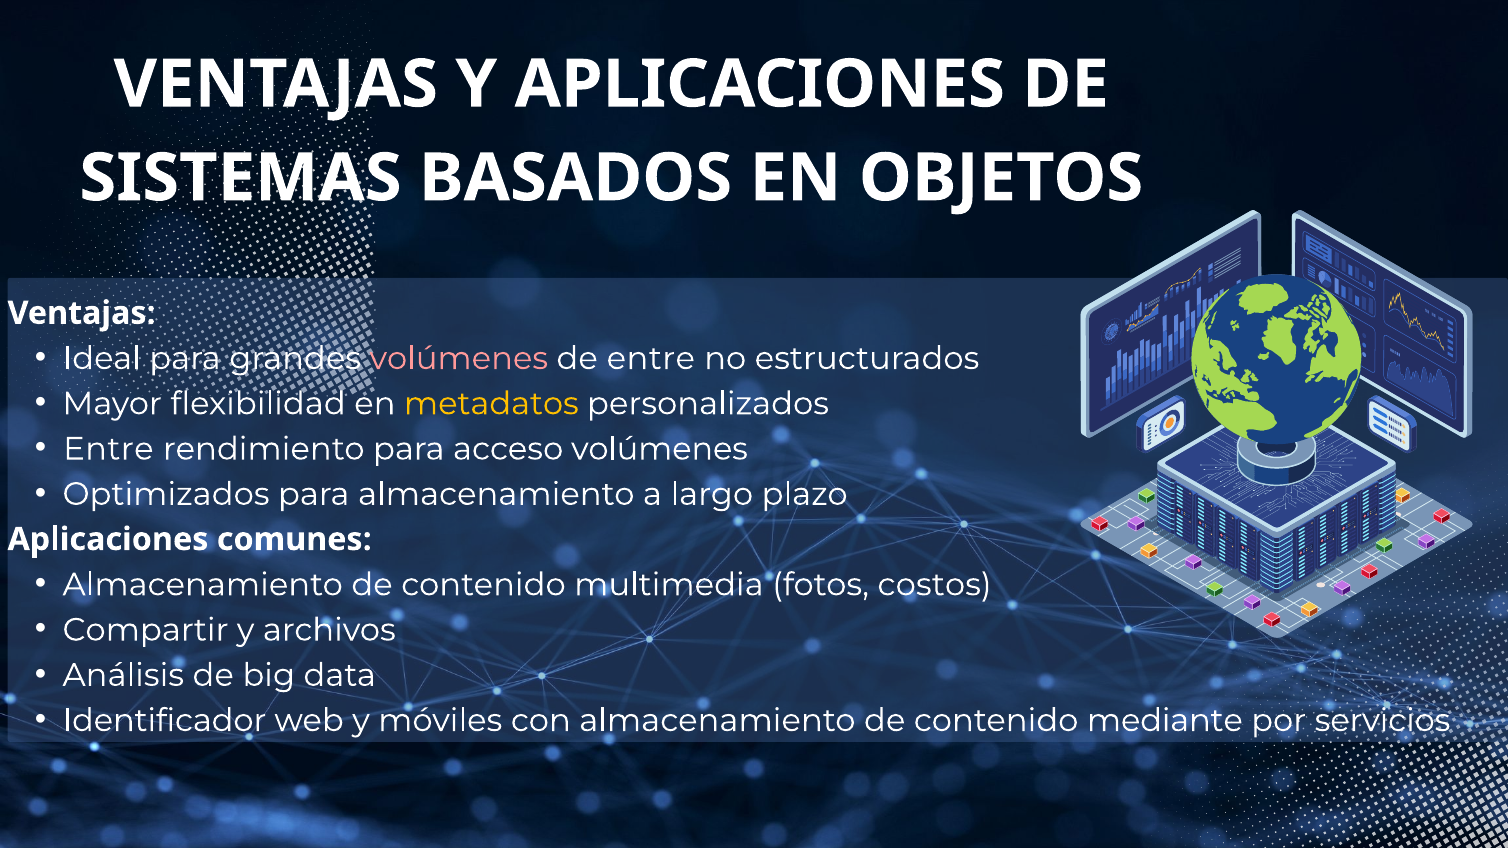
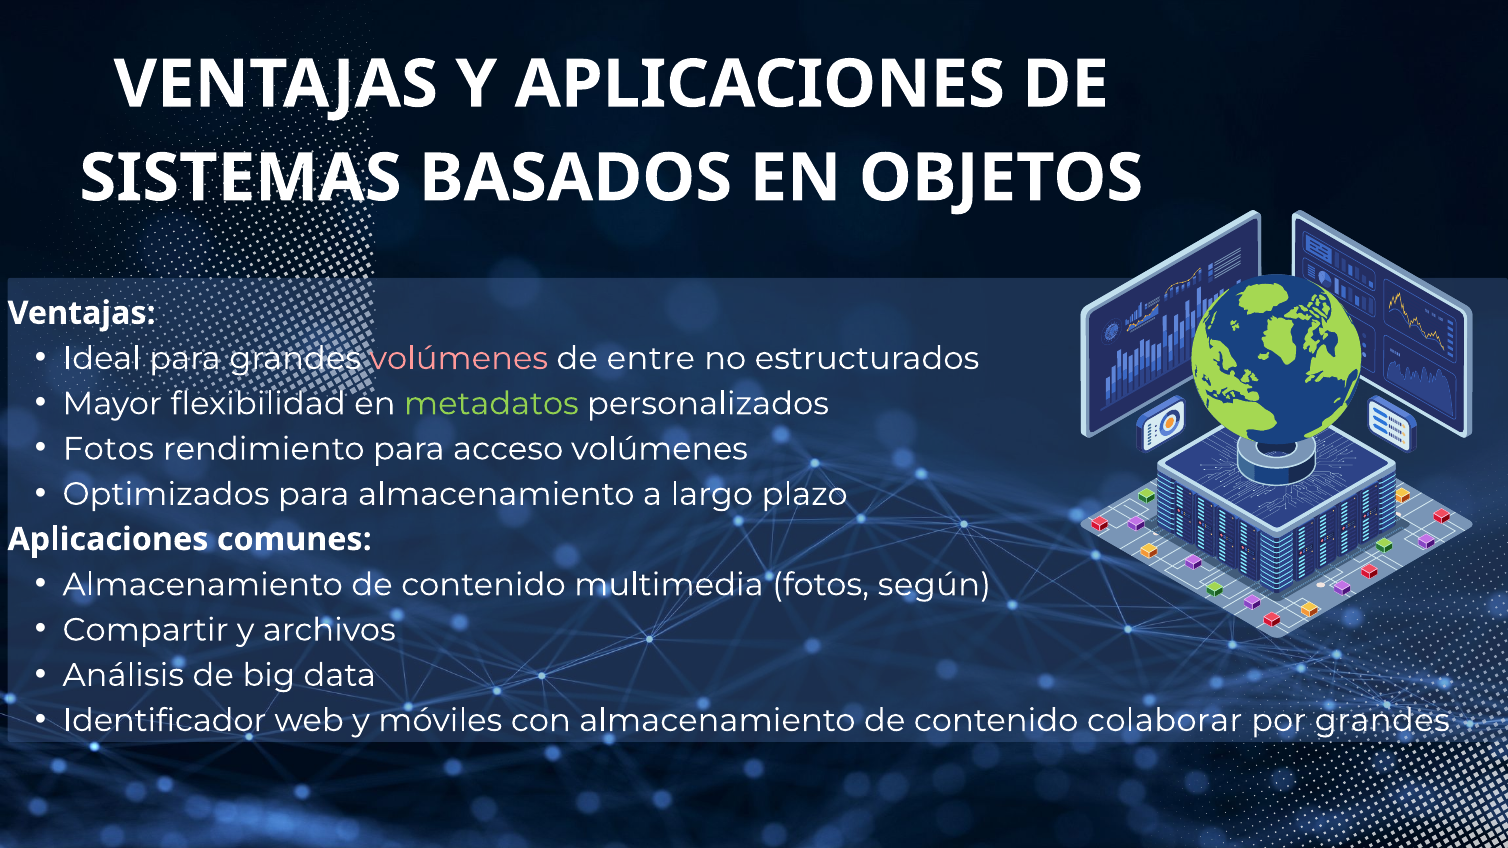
metadatos colour: yellow -> light green (491, 404)
Entre: Entre -> Fotos (108, 449)
costos: costos -> según (934, 585)
mediante: mediante -> colaborar (1165, 721)
por servicios: servicios -> grandes (1382, 721)
